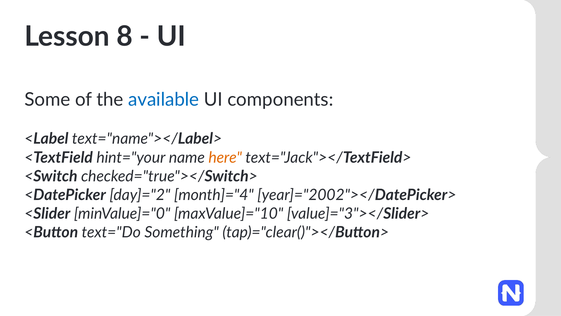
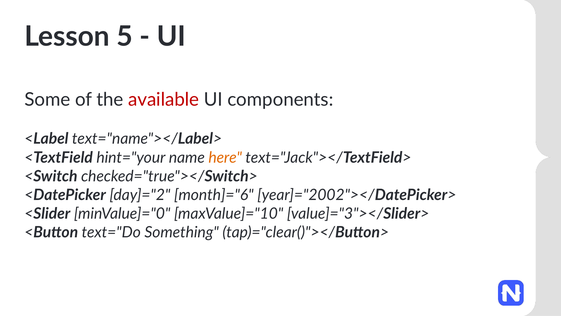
8: 8 -> 5 (125, 37)
available colour: blue -> red (164, 100)
month]="4: month]="4 -> month]="6 (214, 195)
